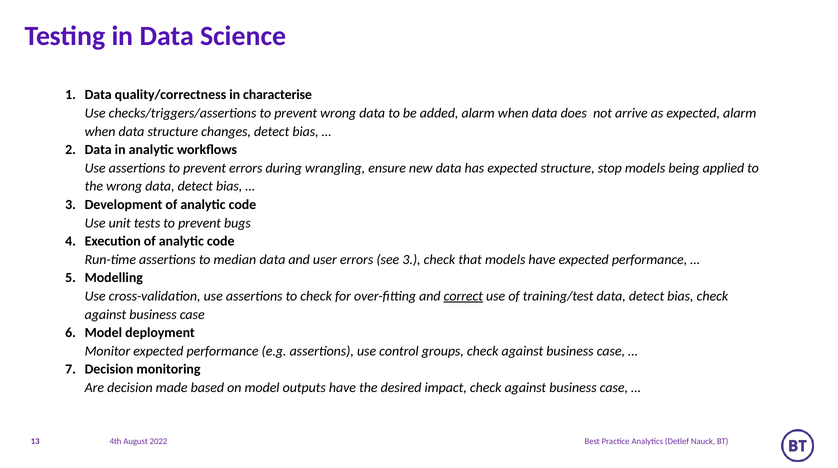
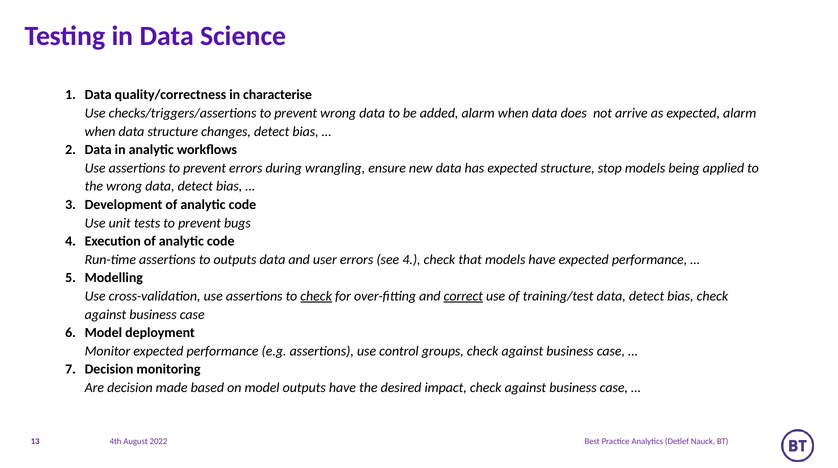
to median: median -> outputs (235, 260)
see 3: 3 -> 4 (411, 260)
check underline: none -> present (316, 296)
